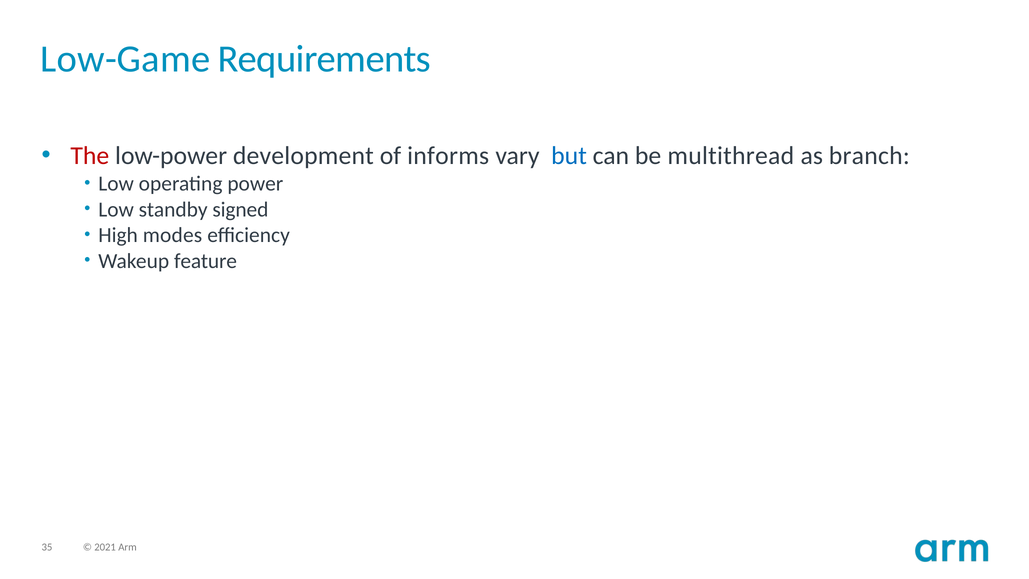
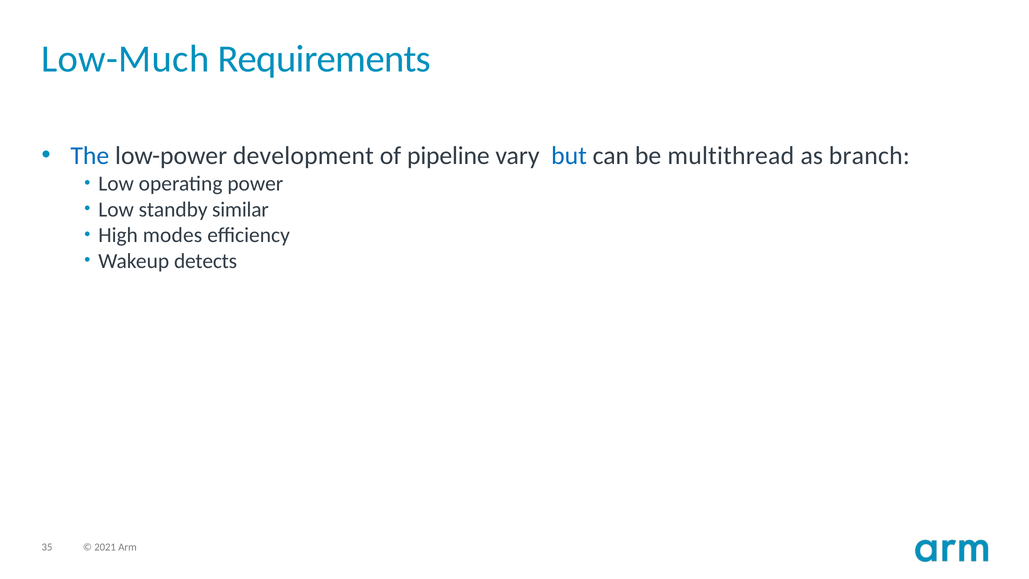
Low-Game: Low-Game -> Low-Much (125, 59)
The colour: red -> blue (90, 156)
informs: informs -> pipeline (448, 156)
signed: signed -> similar (240, 209)
feature: feature -> detects (206, 261)
